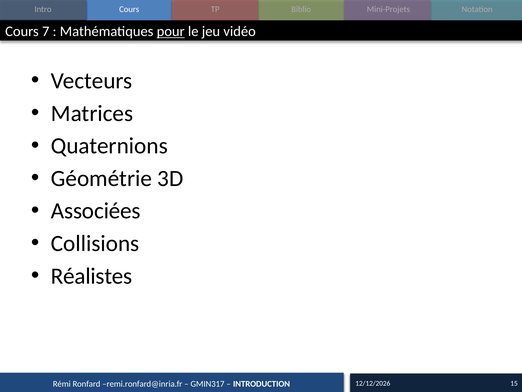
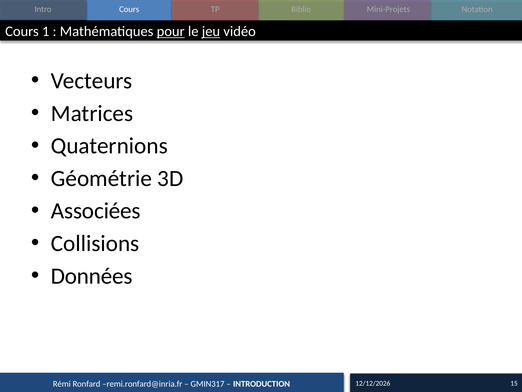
7: 7 -> 1 (46, 31)
jeu underline: none -> present (211, 31)
Réalistes: Réalistes -> Données (92, 276)
